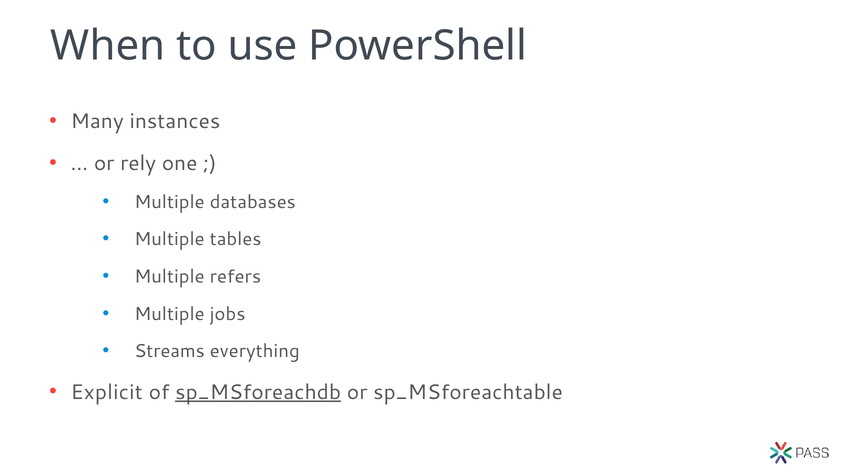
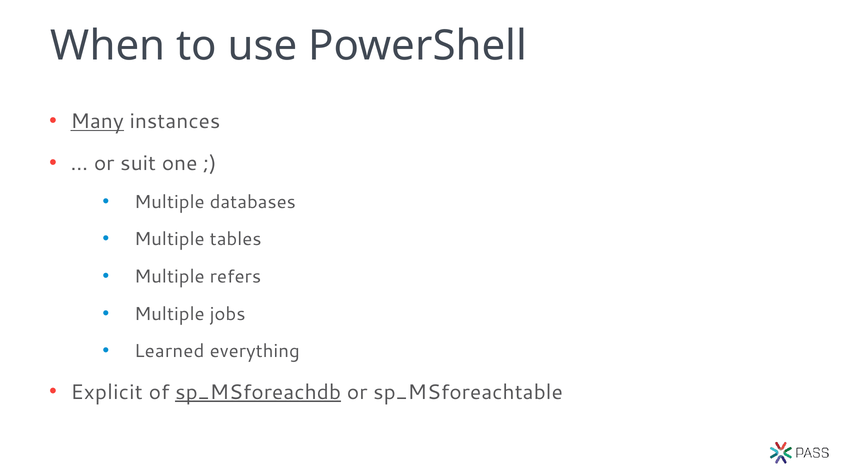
Many underline: none -> present (97, 121)
rely: rely -> suit (138, 163)
Streams: Streams -> Learned (169, 351)
